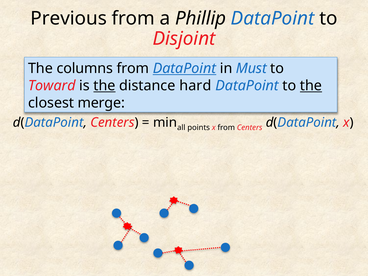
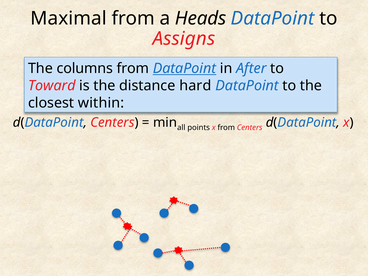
Previous: Previous -> Maximal (69, 18)
Phillip: Phillip -> Heads (201, 18)
Disjoint: Disjoint -> Assigns (184, 39)
Must: Must -> After (251, 68)
the underline: present -> none (104, 86)
the underline: present -> none (311, 86)
merge: merge -> within (101, 103)
